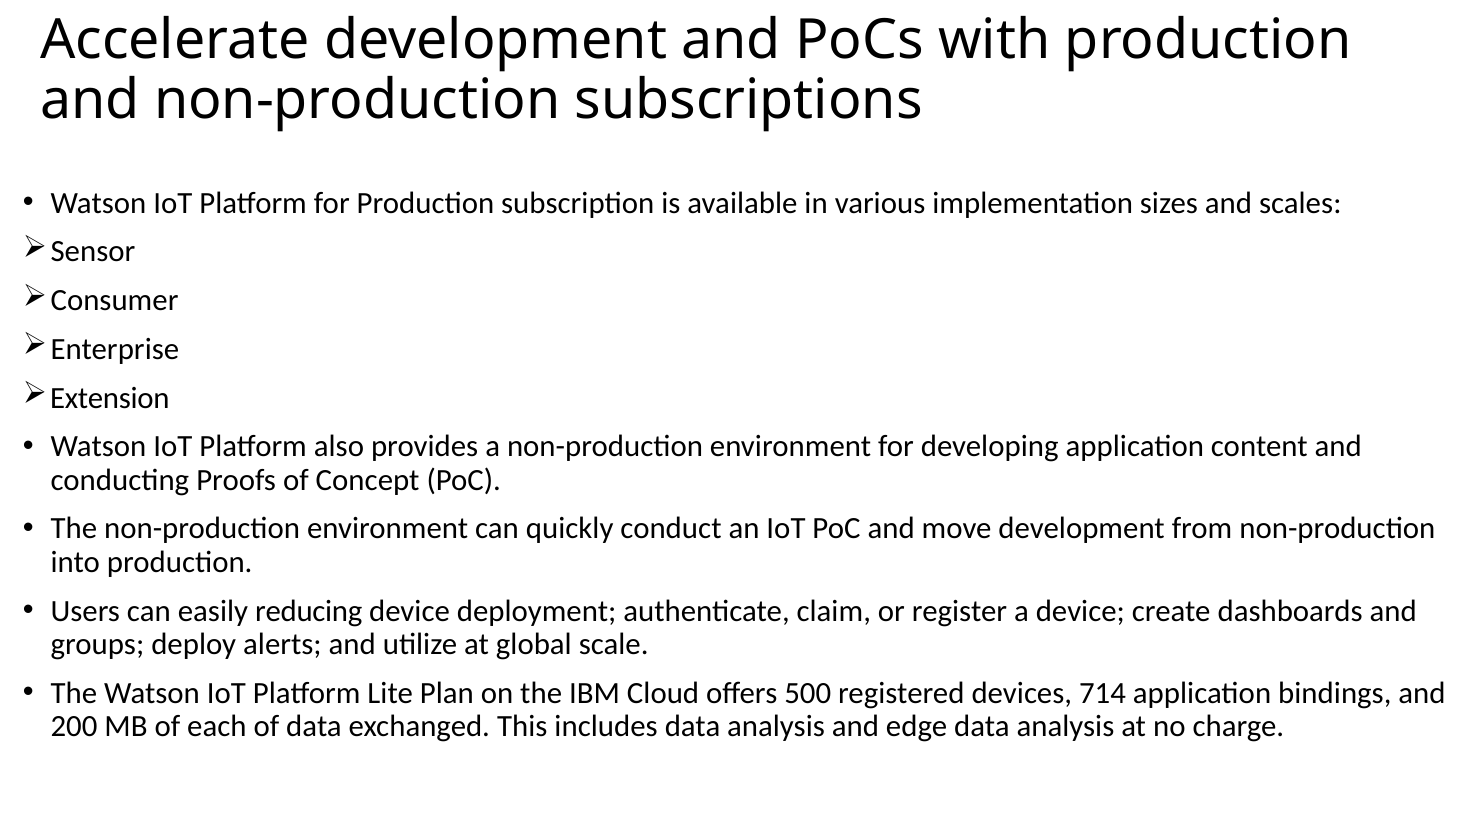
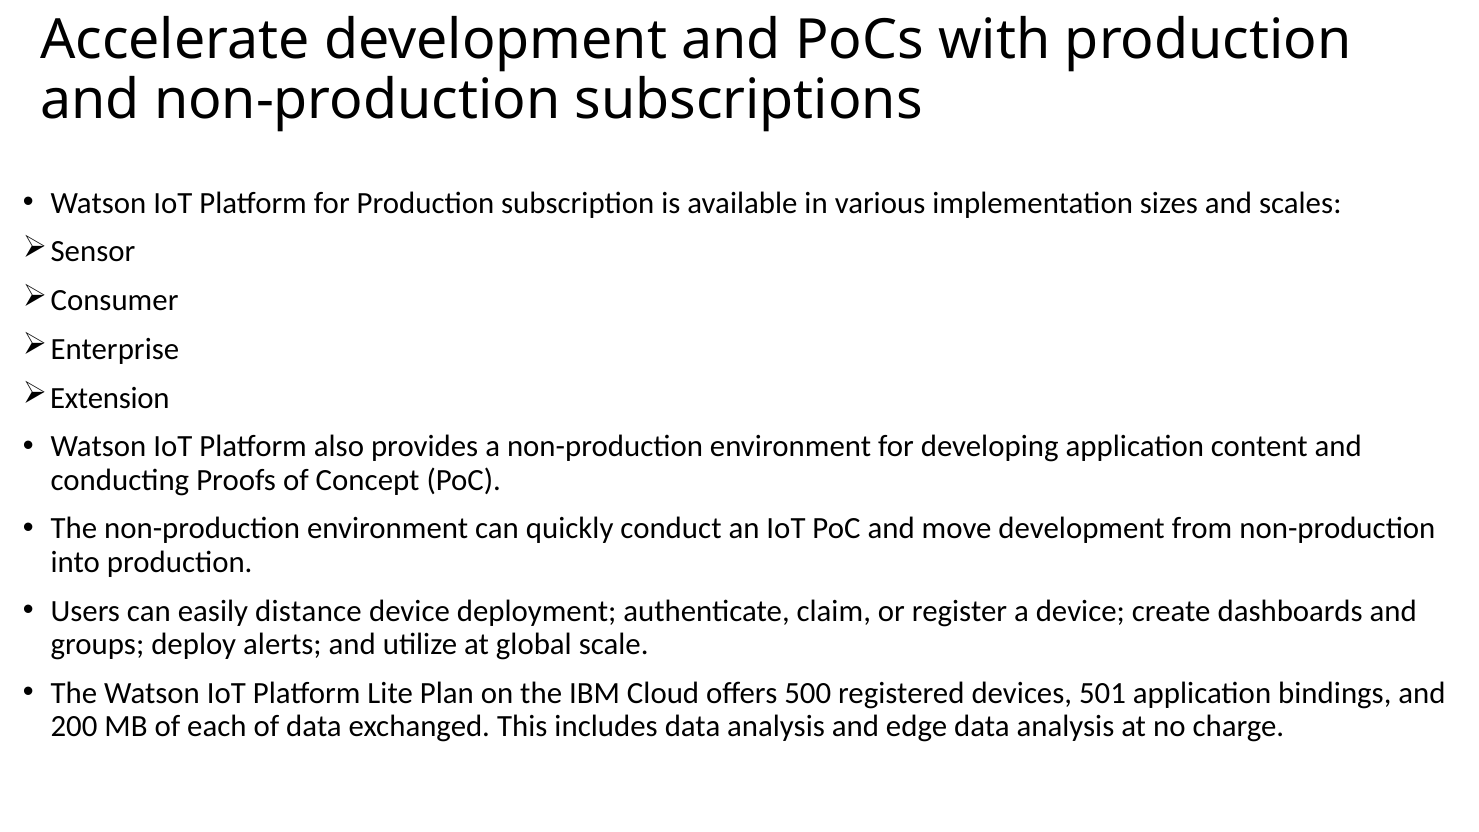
reducing: reducing -> distance (308, 611)
714: 714 -> 501 (1102, 693)
